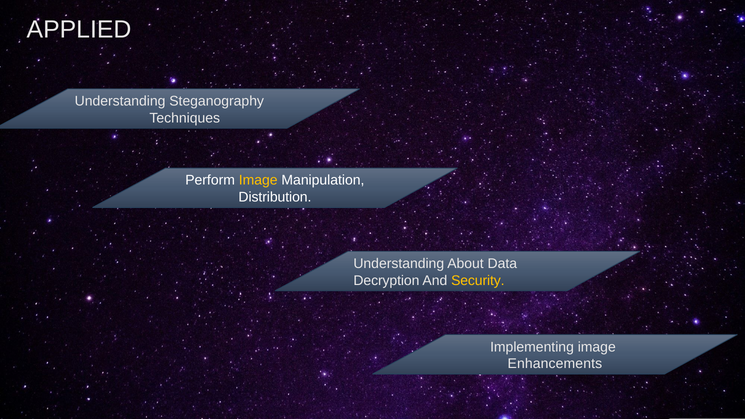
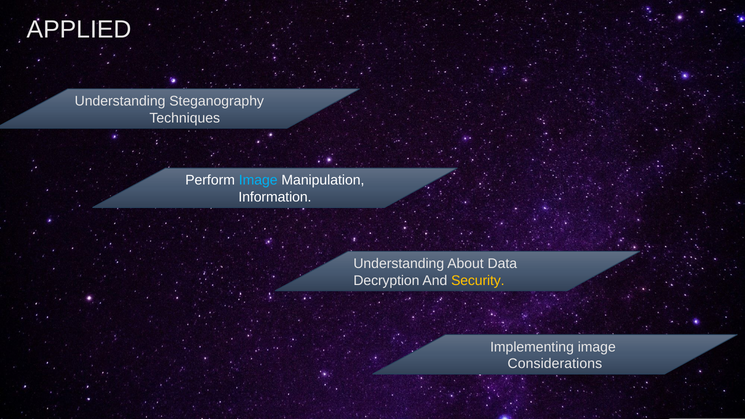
Image colour: yellow -> light blue (258, 180)
Distribution: Distribution -> Information (275, 197)
Enhancements: Enhancements -> Considerations (555, 364)
